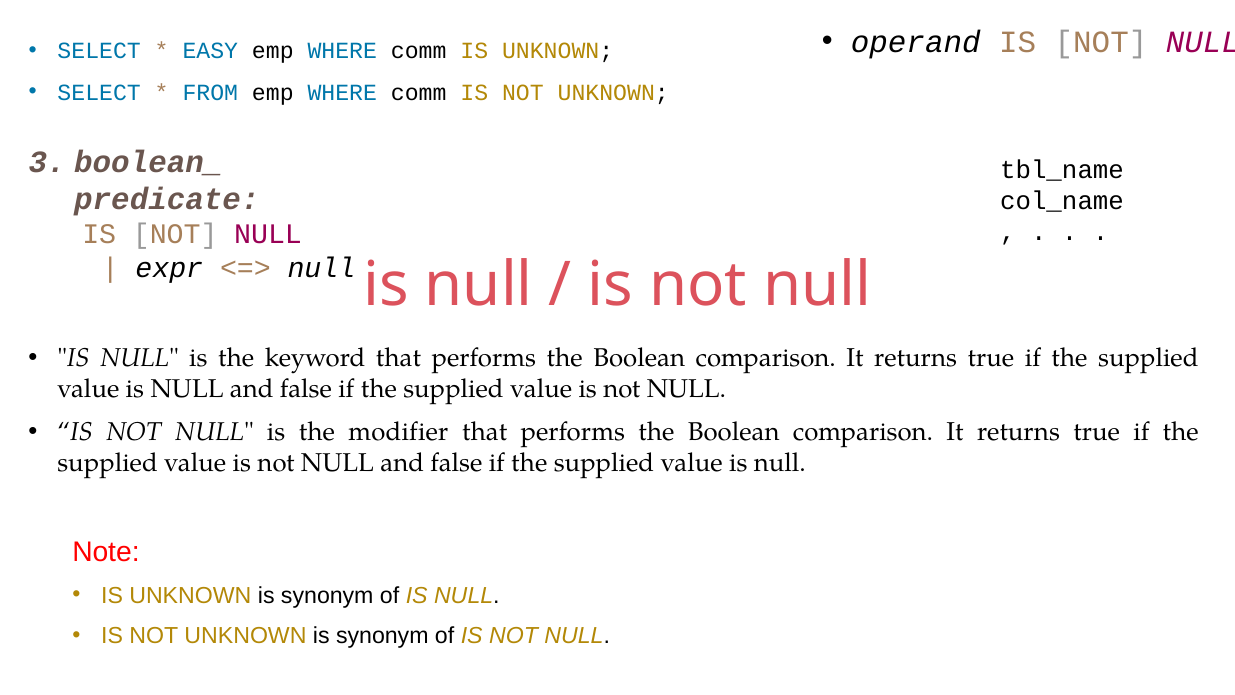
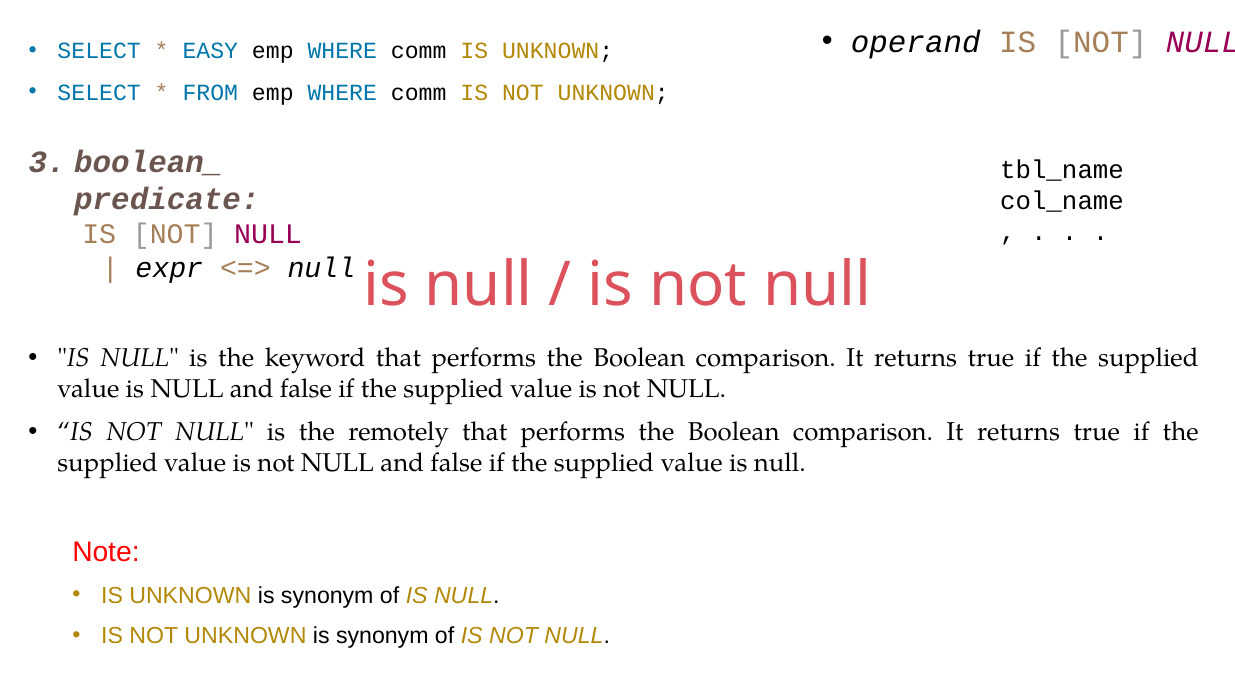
modifier: modifier -> remotely (399, 432)
